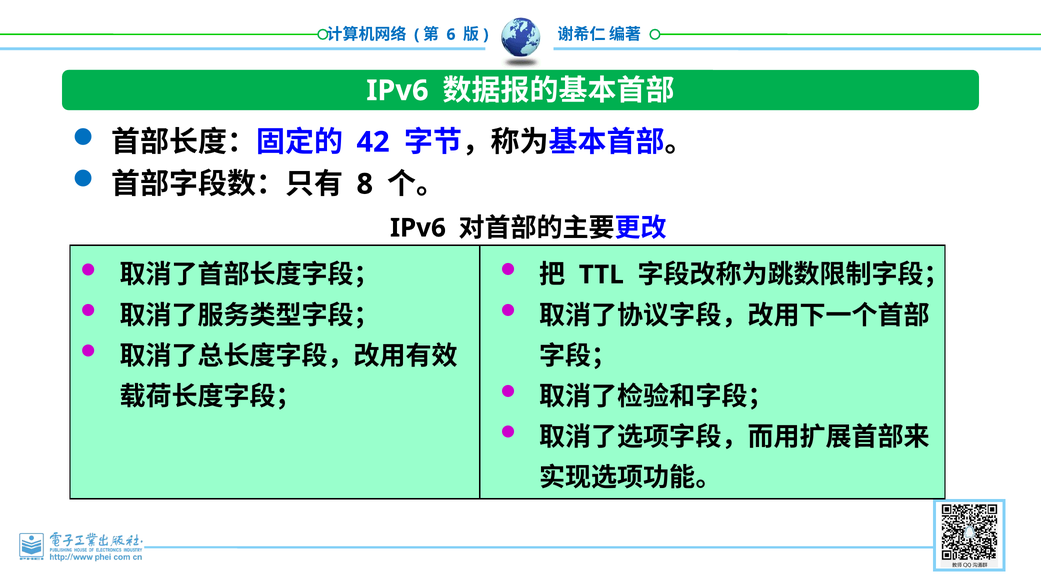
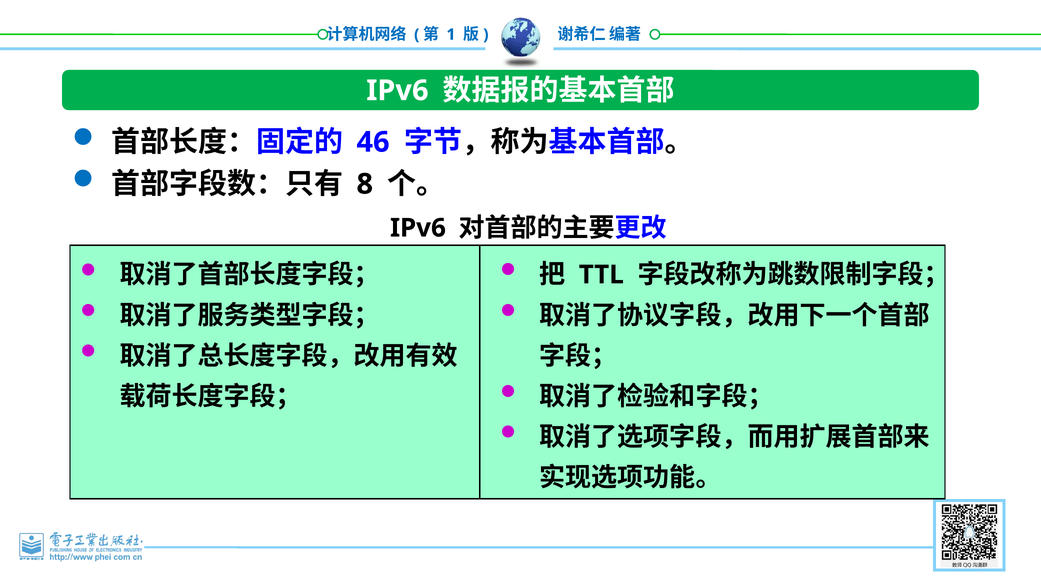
6: 6 -> 1 (451, 35)
42: 42 -> 46 (373, 142)
